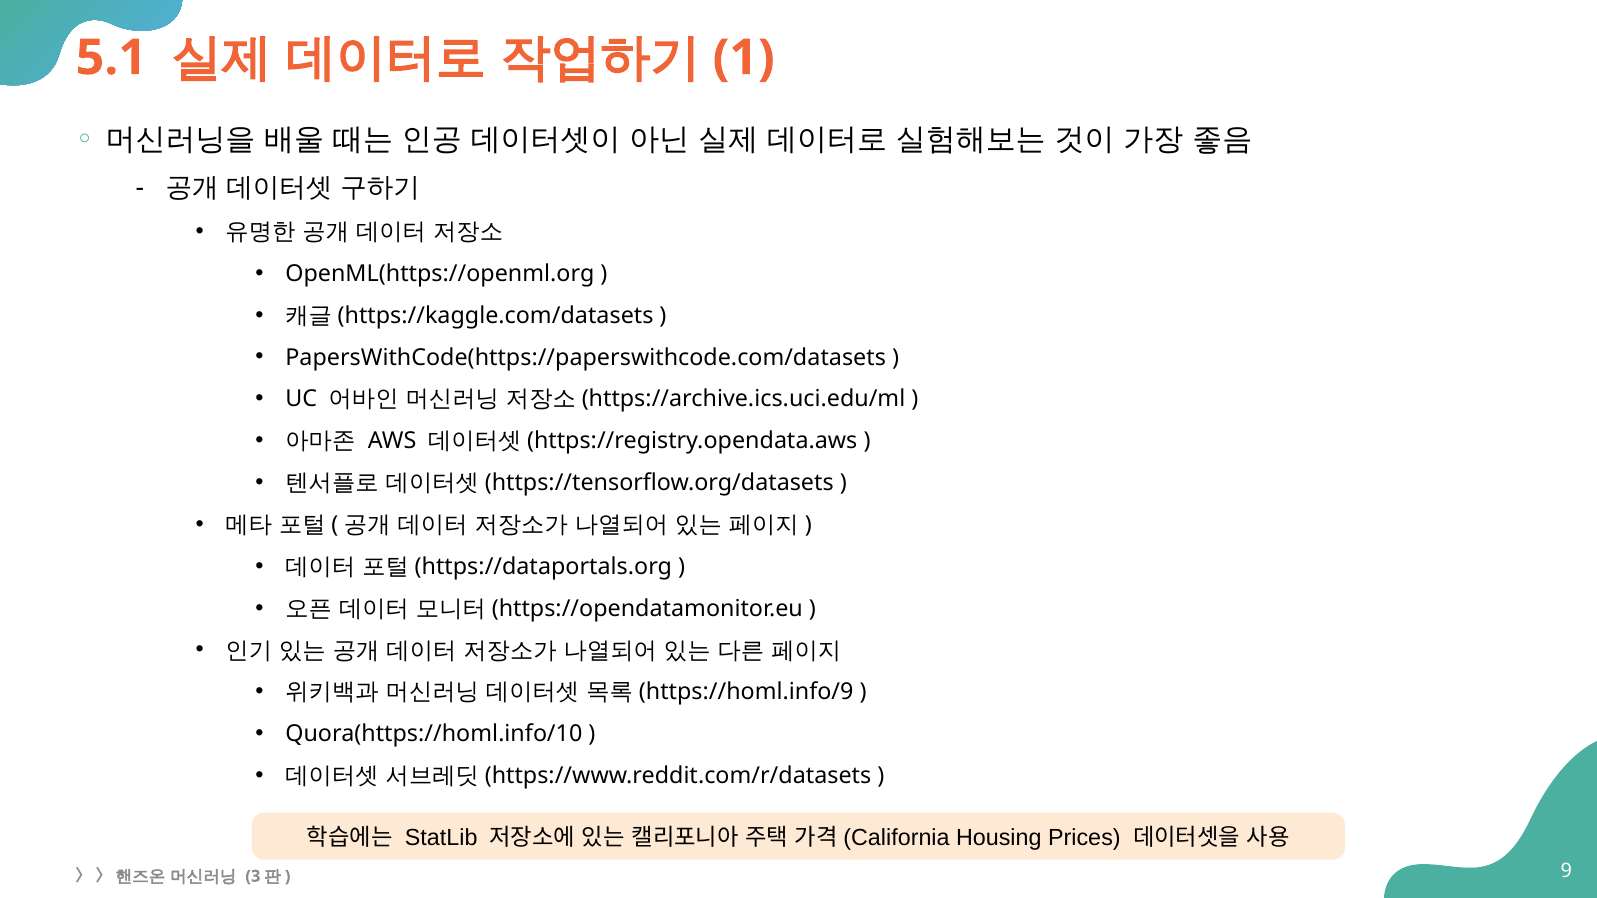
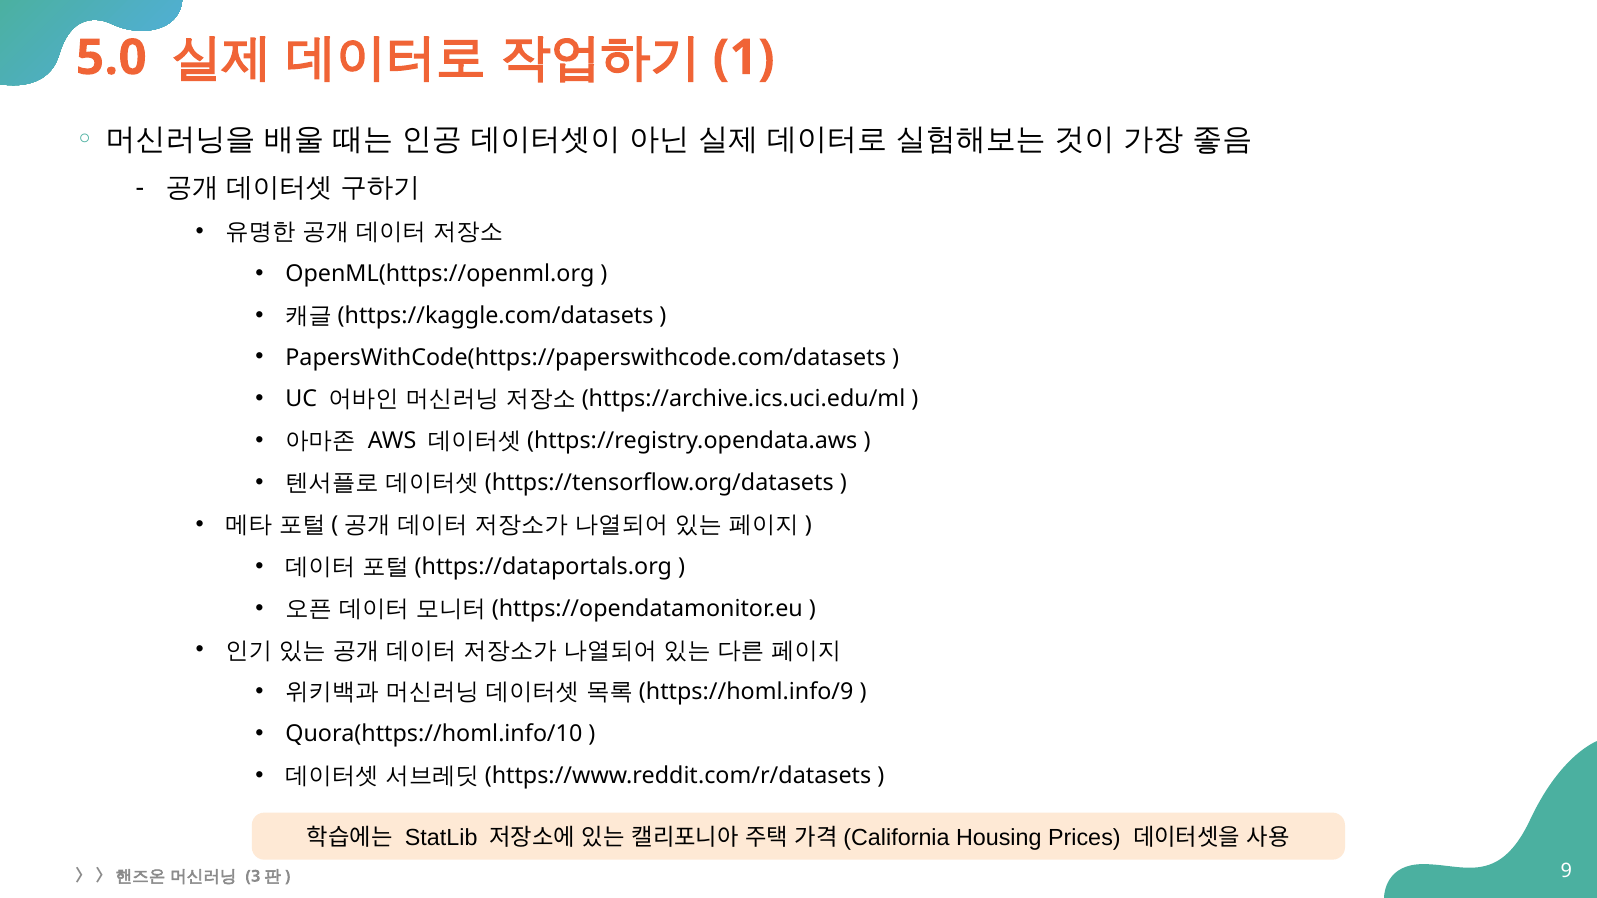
5.1: 5.1 -> 5.0 (111, 58)
